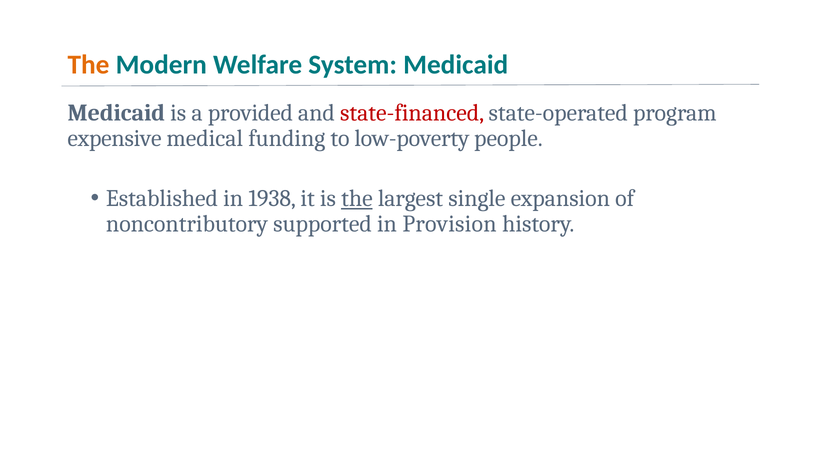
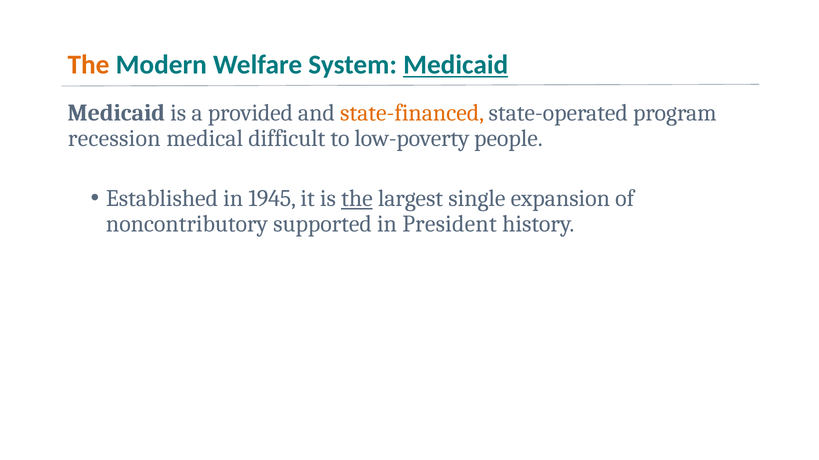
Medicaid underline: none -> present (456, 65)
state-financed colour: red -> orange (412, 113)
expensive: expensive -> recession (114, 139)
funding: funding -> difficult (287, 139)
1938: 1938 -> 1945 (272, 199)
Provision: Provision -> President (450, 224)
